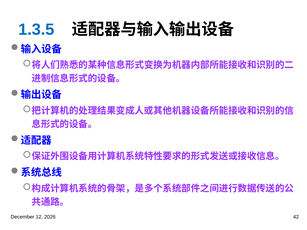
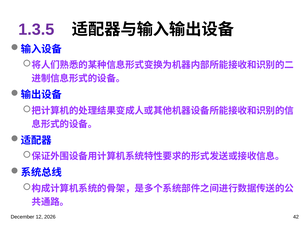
1.3.5 colour: blue -> purple (36, 30)
